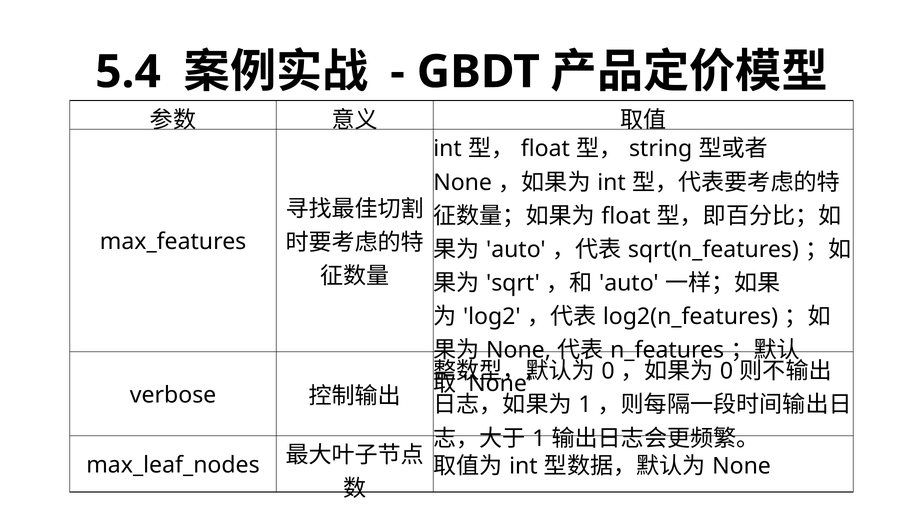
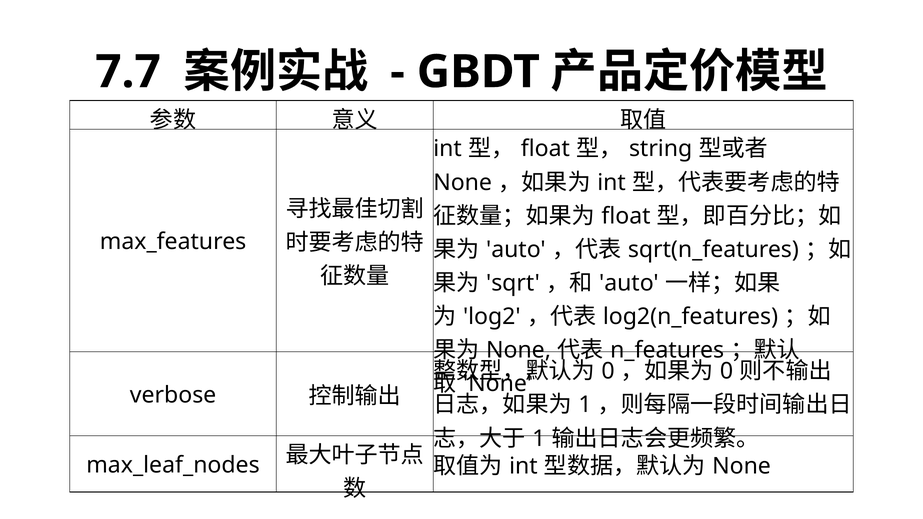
5.4: 5.4 -> 7.7 (128, 72)
